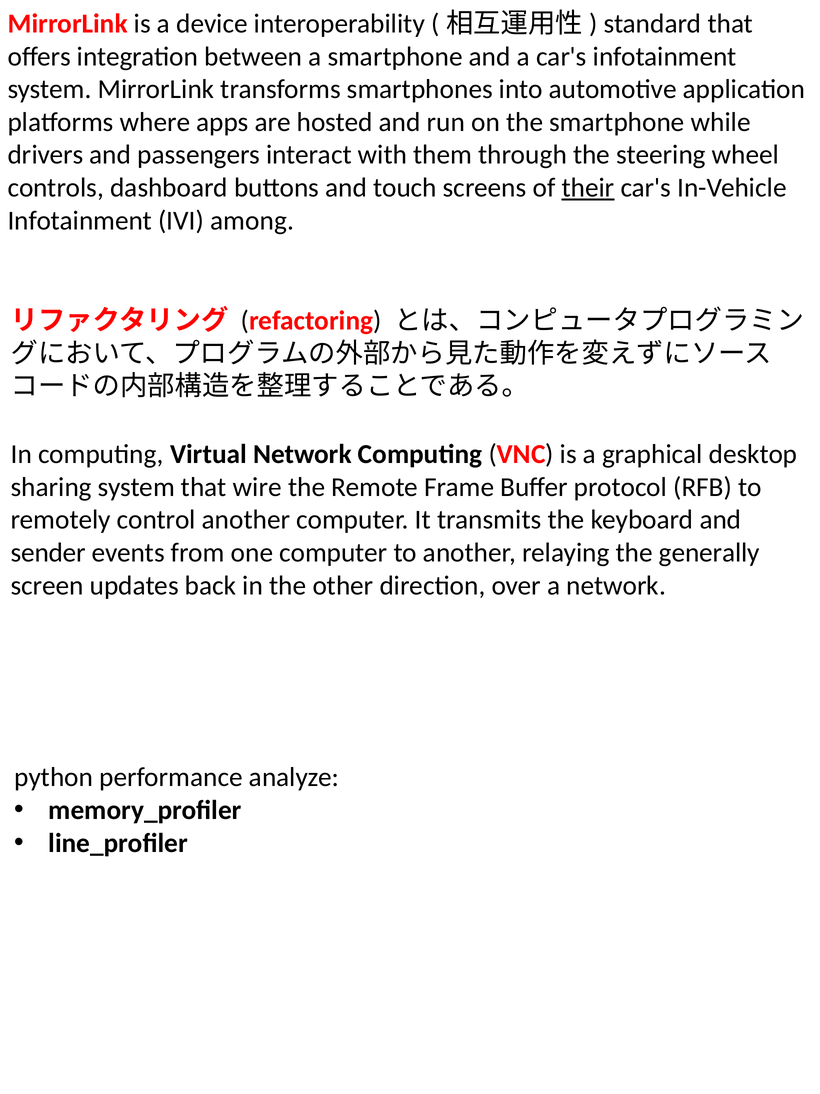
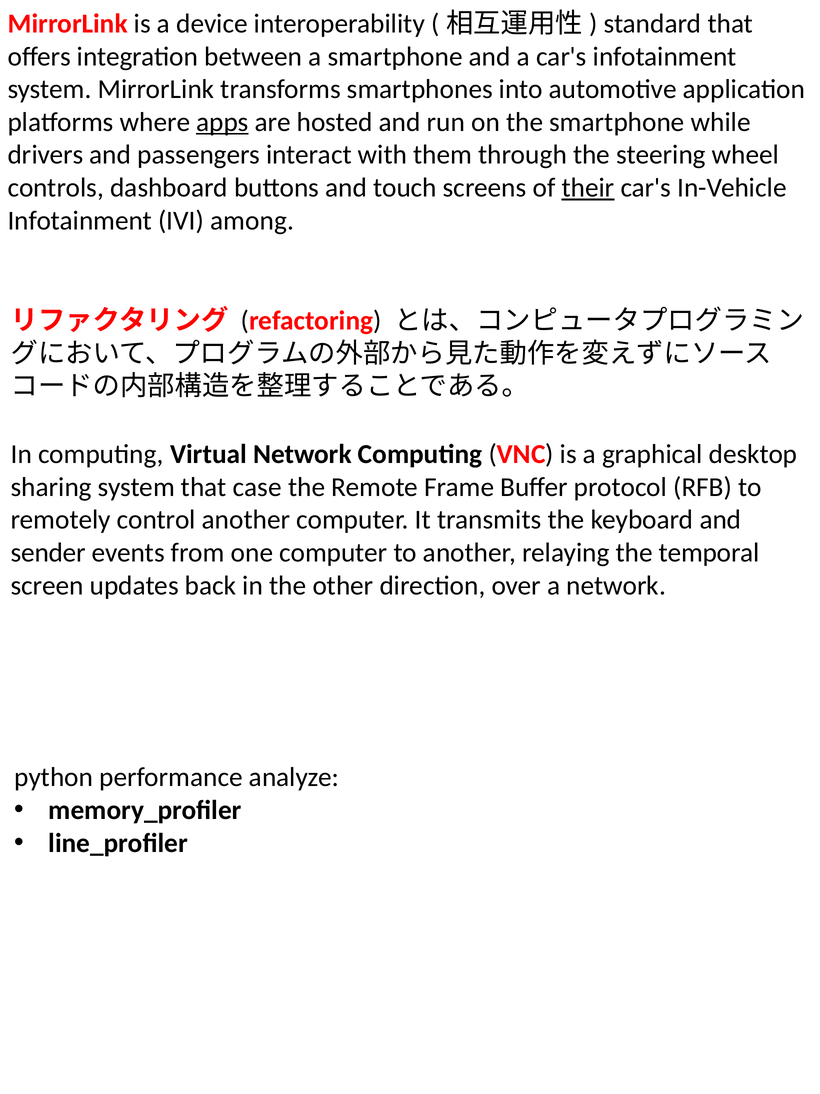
apps underline: none -> present (222, 122)
wire: wire -> case (257, 487)
generally: generally -> temporal (709, 552)
